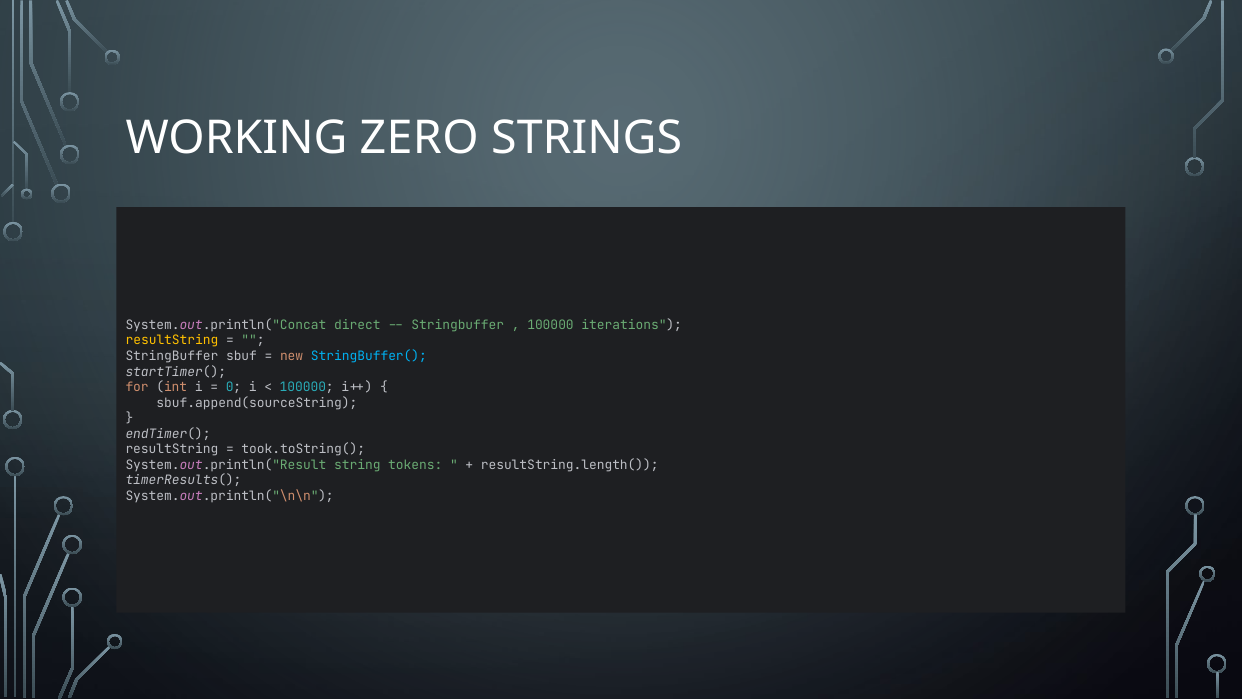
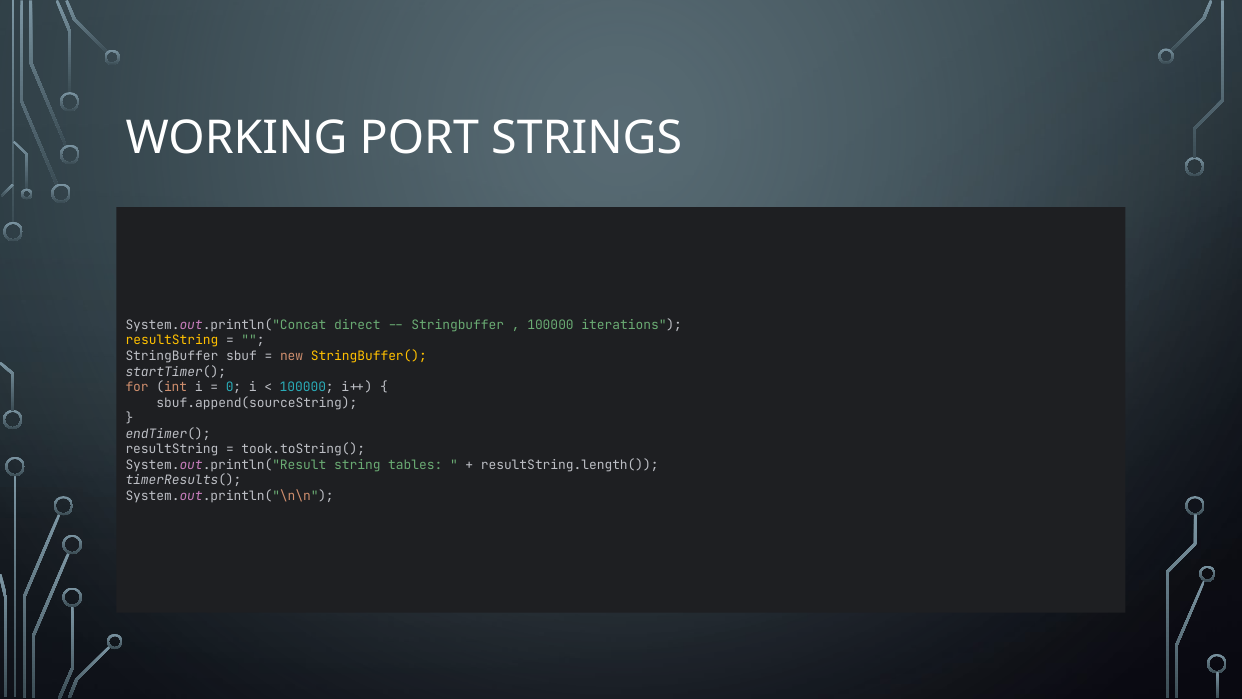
ZERO: ZERO -> PORT (419, 138)
StringBuffer( colour: light blue -> yellow (369, 356)
tokens: tokens -> tables (415, 465)
